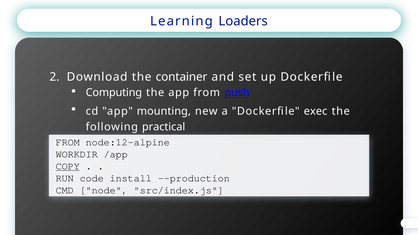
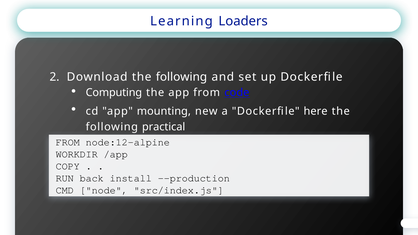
Download the container: container -> following (181, 77)
push: push -> code (237, 93)
exec: exec -> here (316, 111)
COPY underline: present -> none (68, 166)
code: code -> back (92, 178)
